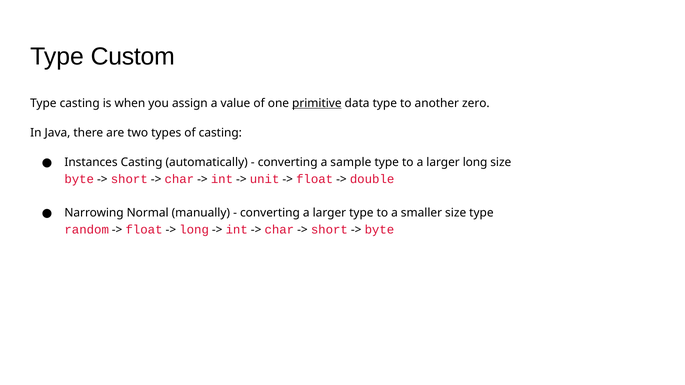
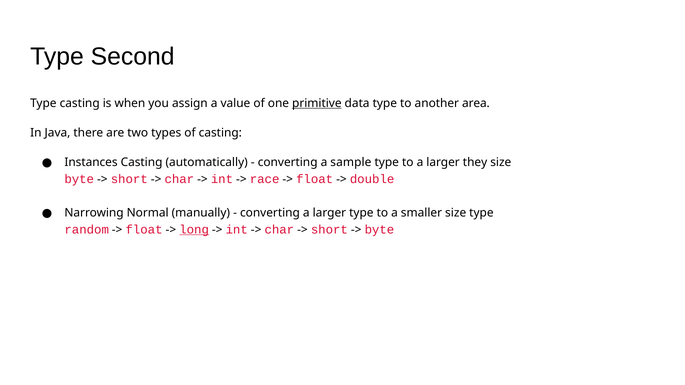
Custom: Custom -> Second (133, 57)
zero: zero -> area (476, 103)
larger long: long -> they (475, 163)
unit: unit -> race (265, 179)
long underline: none -> present (194, 230)
